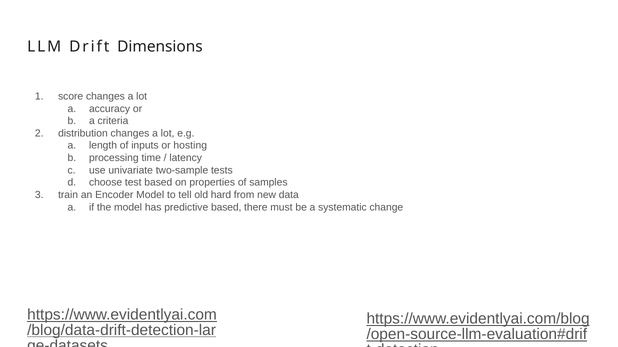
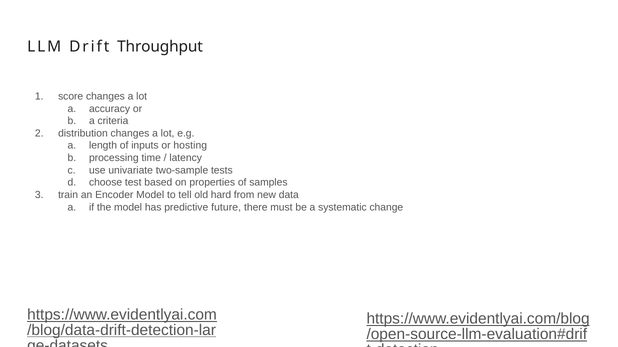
Dimensions: Dimensions -> Throughput (160, 47)
predictive based: based -> future (226, 207)
